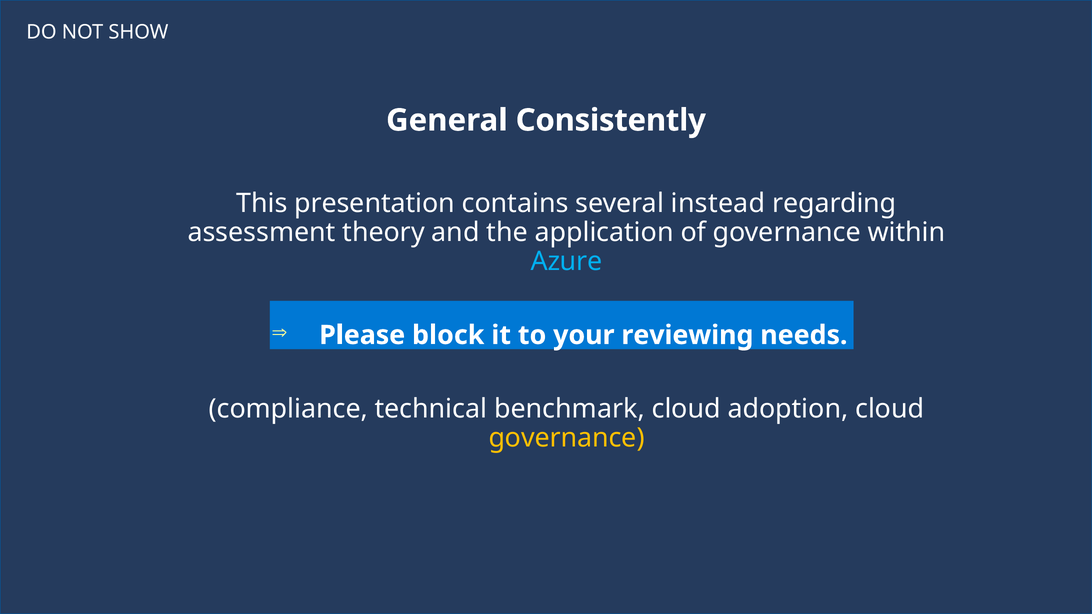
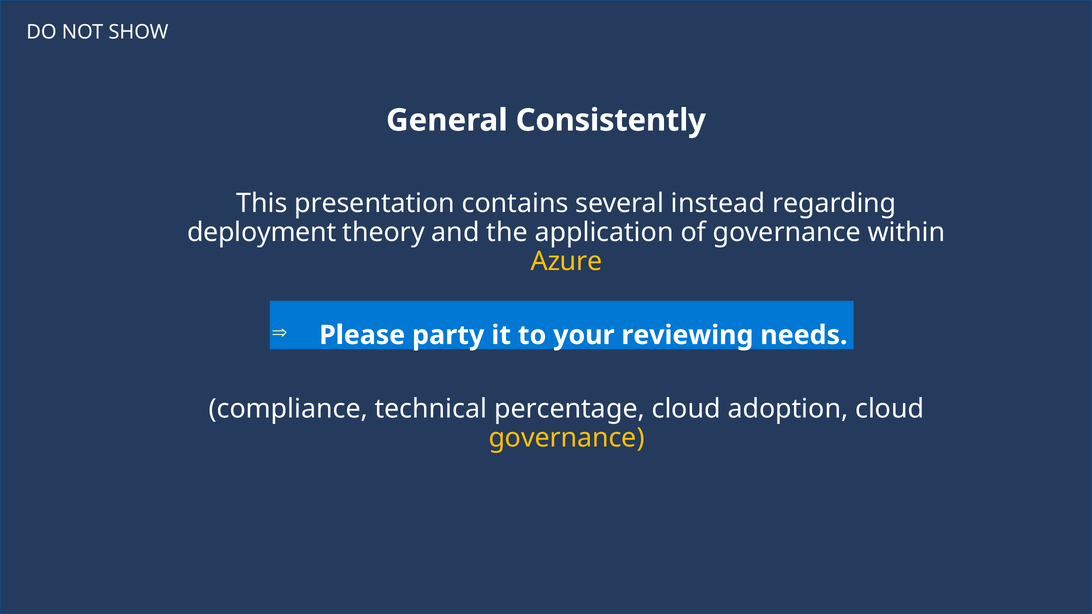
assessment: assessment -> deployment (262, 232)
Azure colour: light blue -> yellow (566, 261)
block: block -> party (448, 335)
benchmark: benchmark -> percentage (569, 409)
